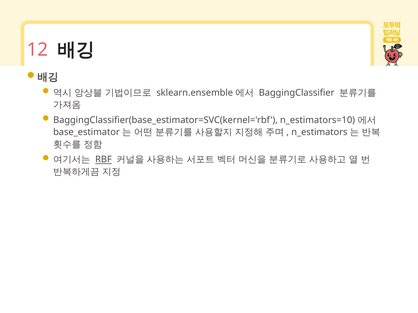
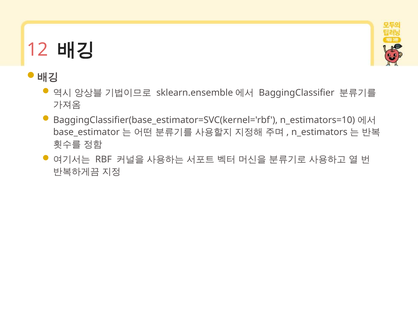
RBF underline: present -> none (103, 160)
